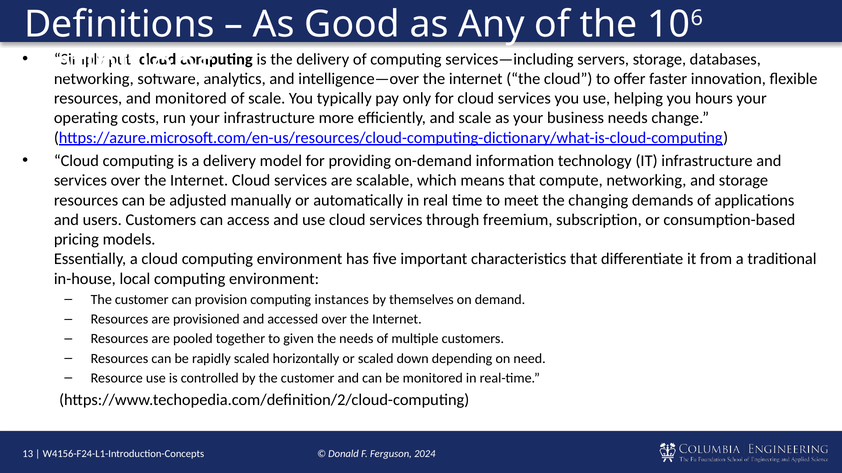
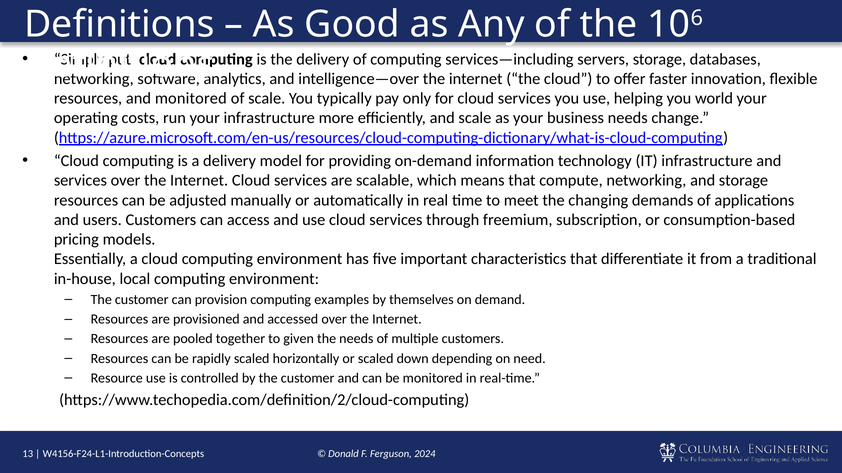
hours: hours -> world (714, 99)
instances: instances -> examples (342, 300)
